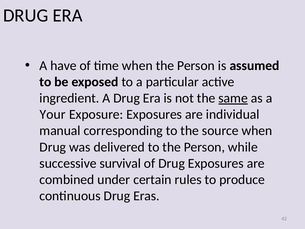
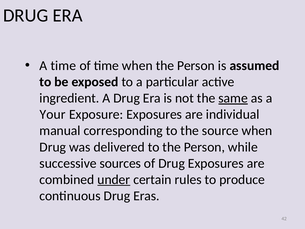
A have: have -> time (63, 66)
survival: survival -> sources (120, 163)
under underline: none -> present (114, 179)
